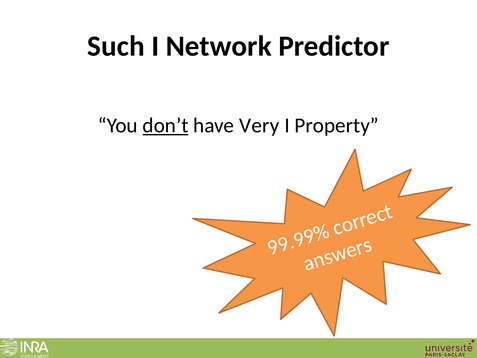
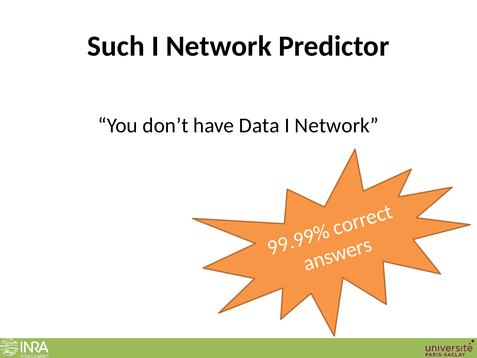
don’t underline: present -> none (166, 126)
Very: Very -> Data (259, 126)
Property: Property -> Network (337, 126)
